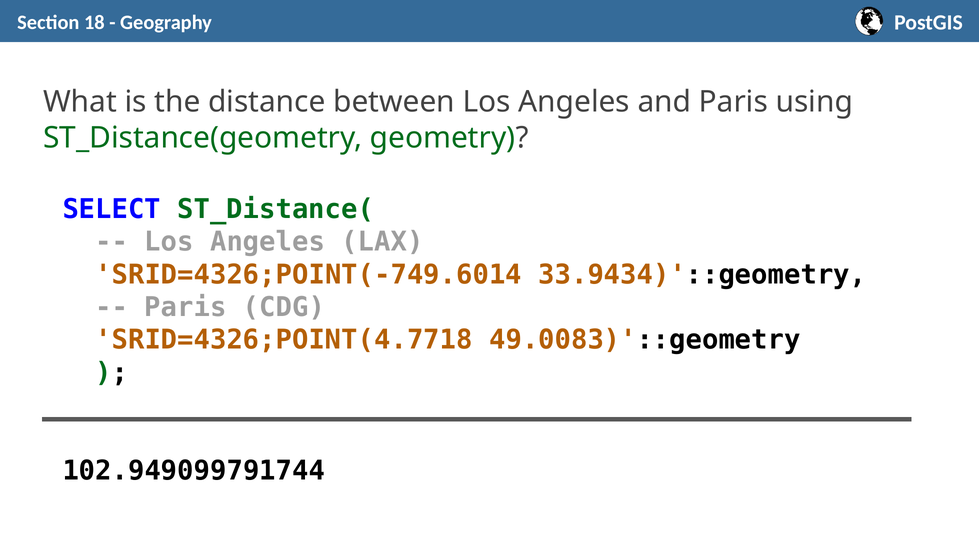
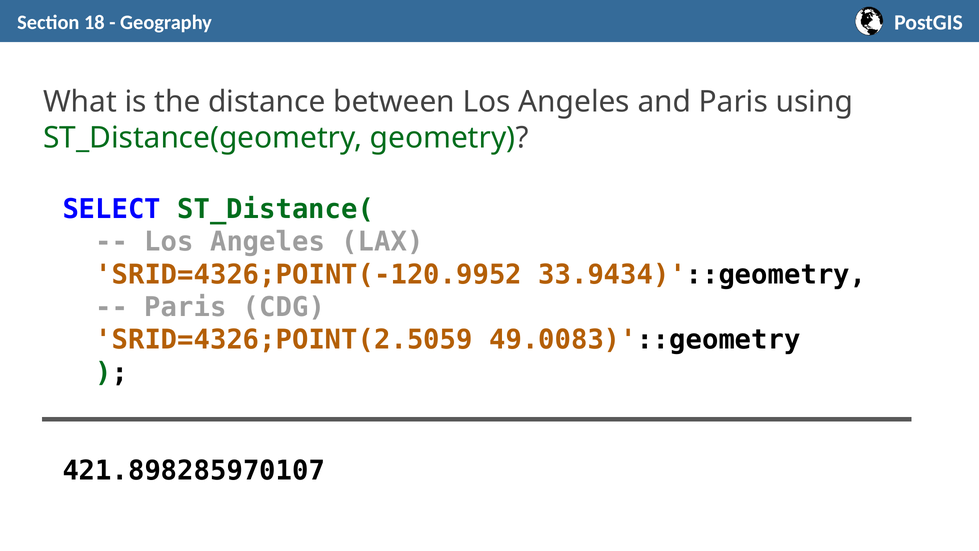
SRID=4326;POINT(-749.6014: SRID=4326;POINT(-749.6014 -> SRID=4326;POINT(-120.9952 (309, 274)
SRID=4326;POINT(4.7718: SRID=4326;POINT(4.7718 -> SRID=4326;POINT(2.5059 (284, 340)
102.949099791744: 102.949099791744 -> 421.898285970107 (194, 470)
